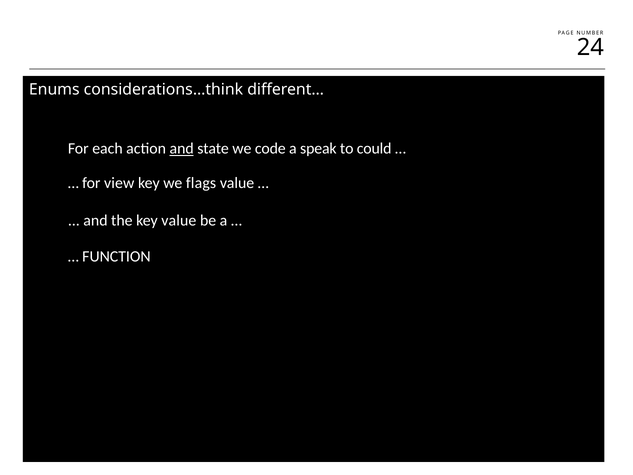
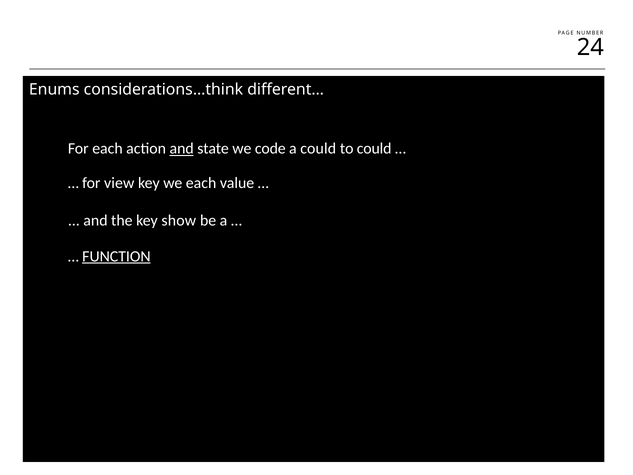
a speak: speak -> could (318, 148)
we flags: flags -> each (201, 183)
key value: value -> show (179, 220)
FUNCTION underline: none -> present (116, 256)
